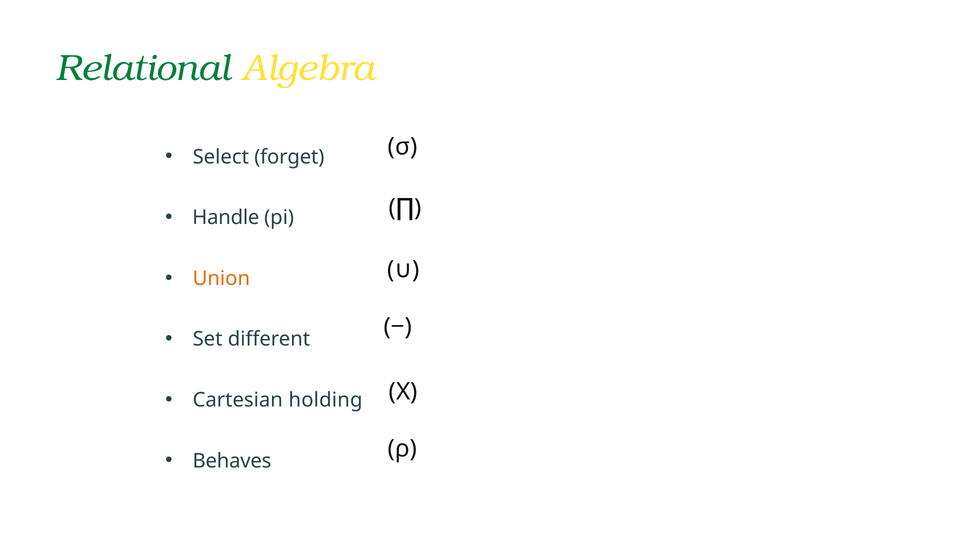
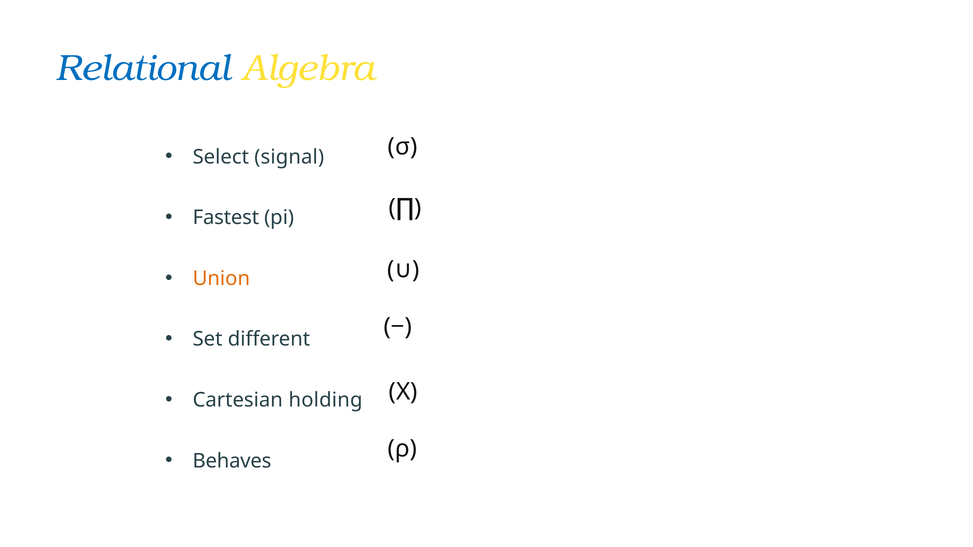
Relational colour: green -> blue (143, 68)
forget: forget -> signal (289, 157)
Handle: Handle -> Fastest (226, 218)
